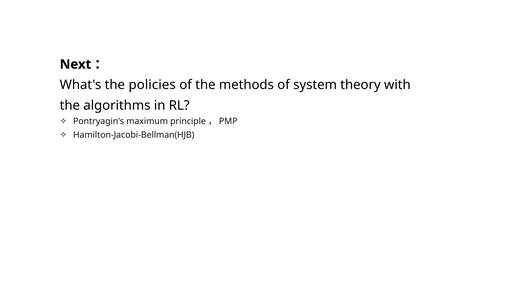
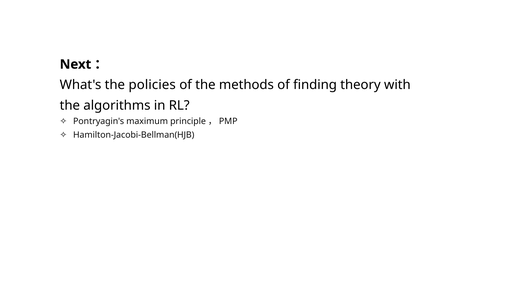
system: system -> finding (315, 85)
